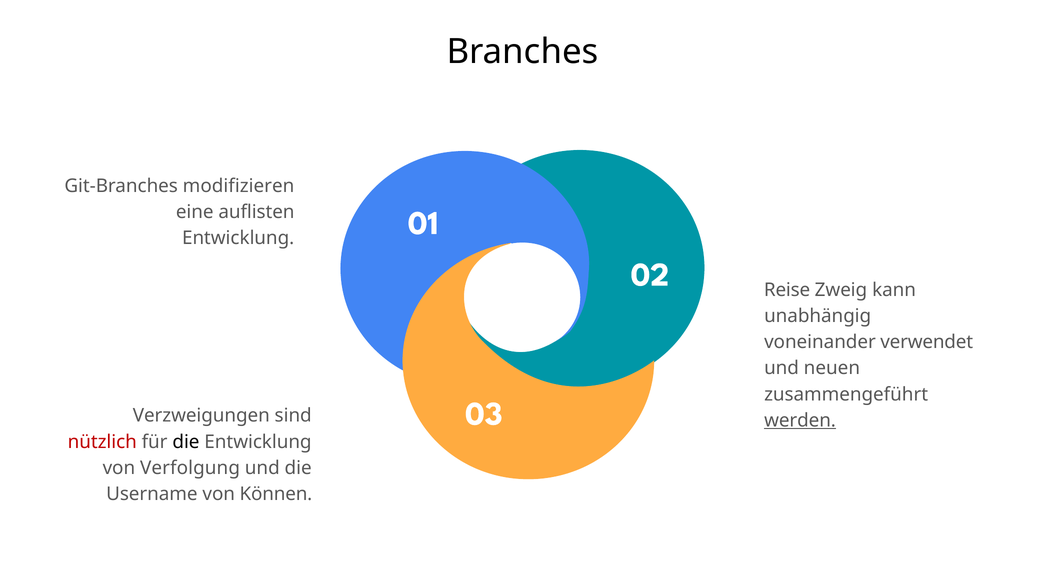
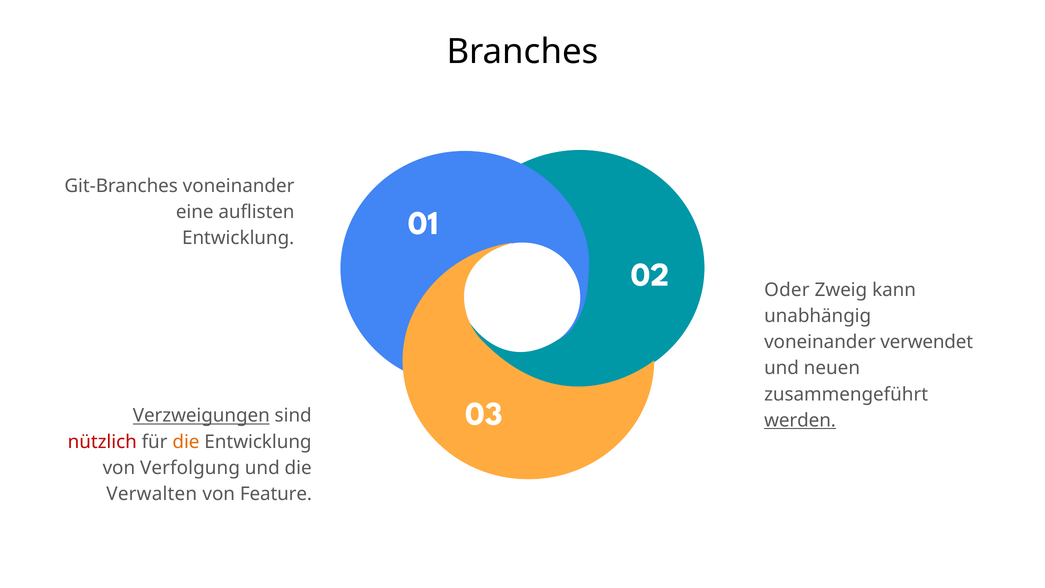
Git-Branches modifizieren: modifizieren -> voneinander (239, 186)
Reise: Reise -> Oder (787, 290)
Verzweigungen underline: none -> present (201, 416)
die colour: black -> orange (186, 442)
Username: Username -> Verwalten (152, 494)
Können: Können -> Feature (276, 494)
